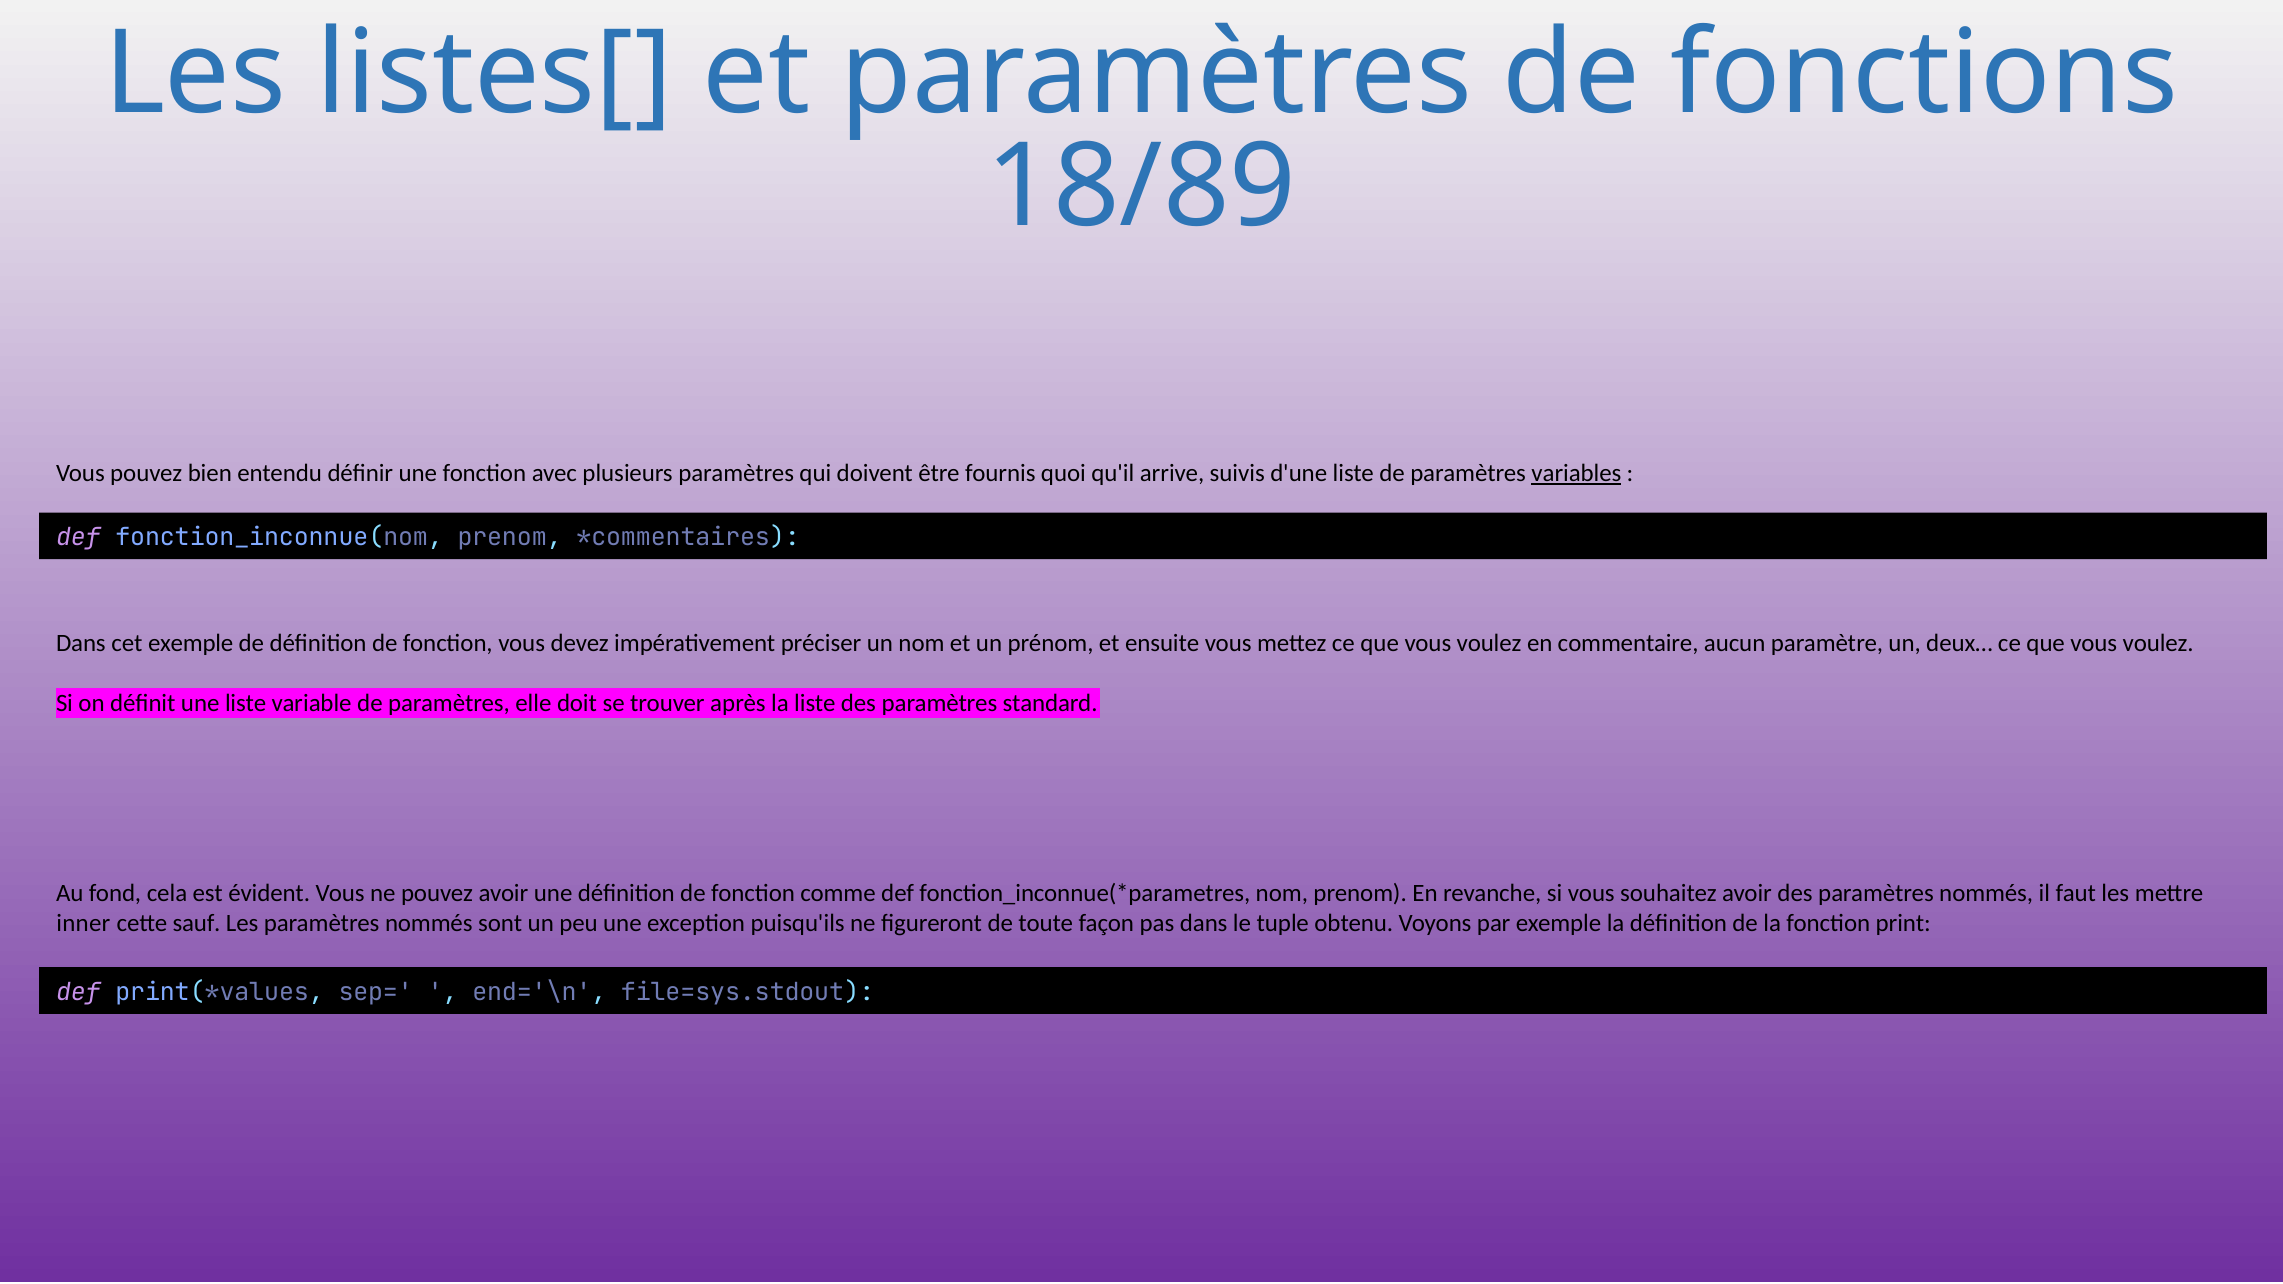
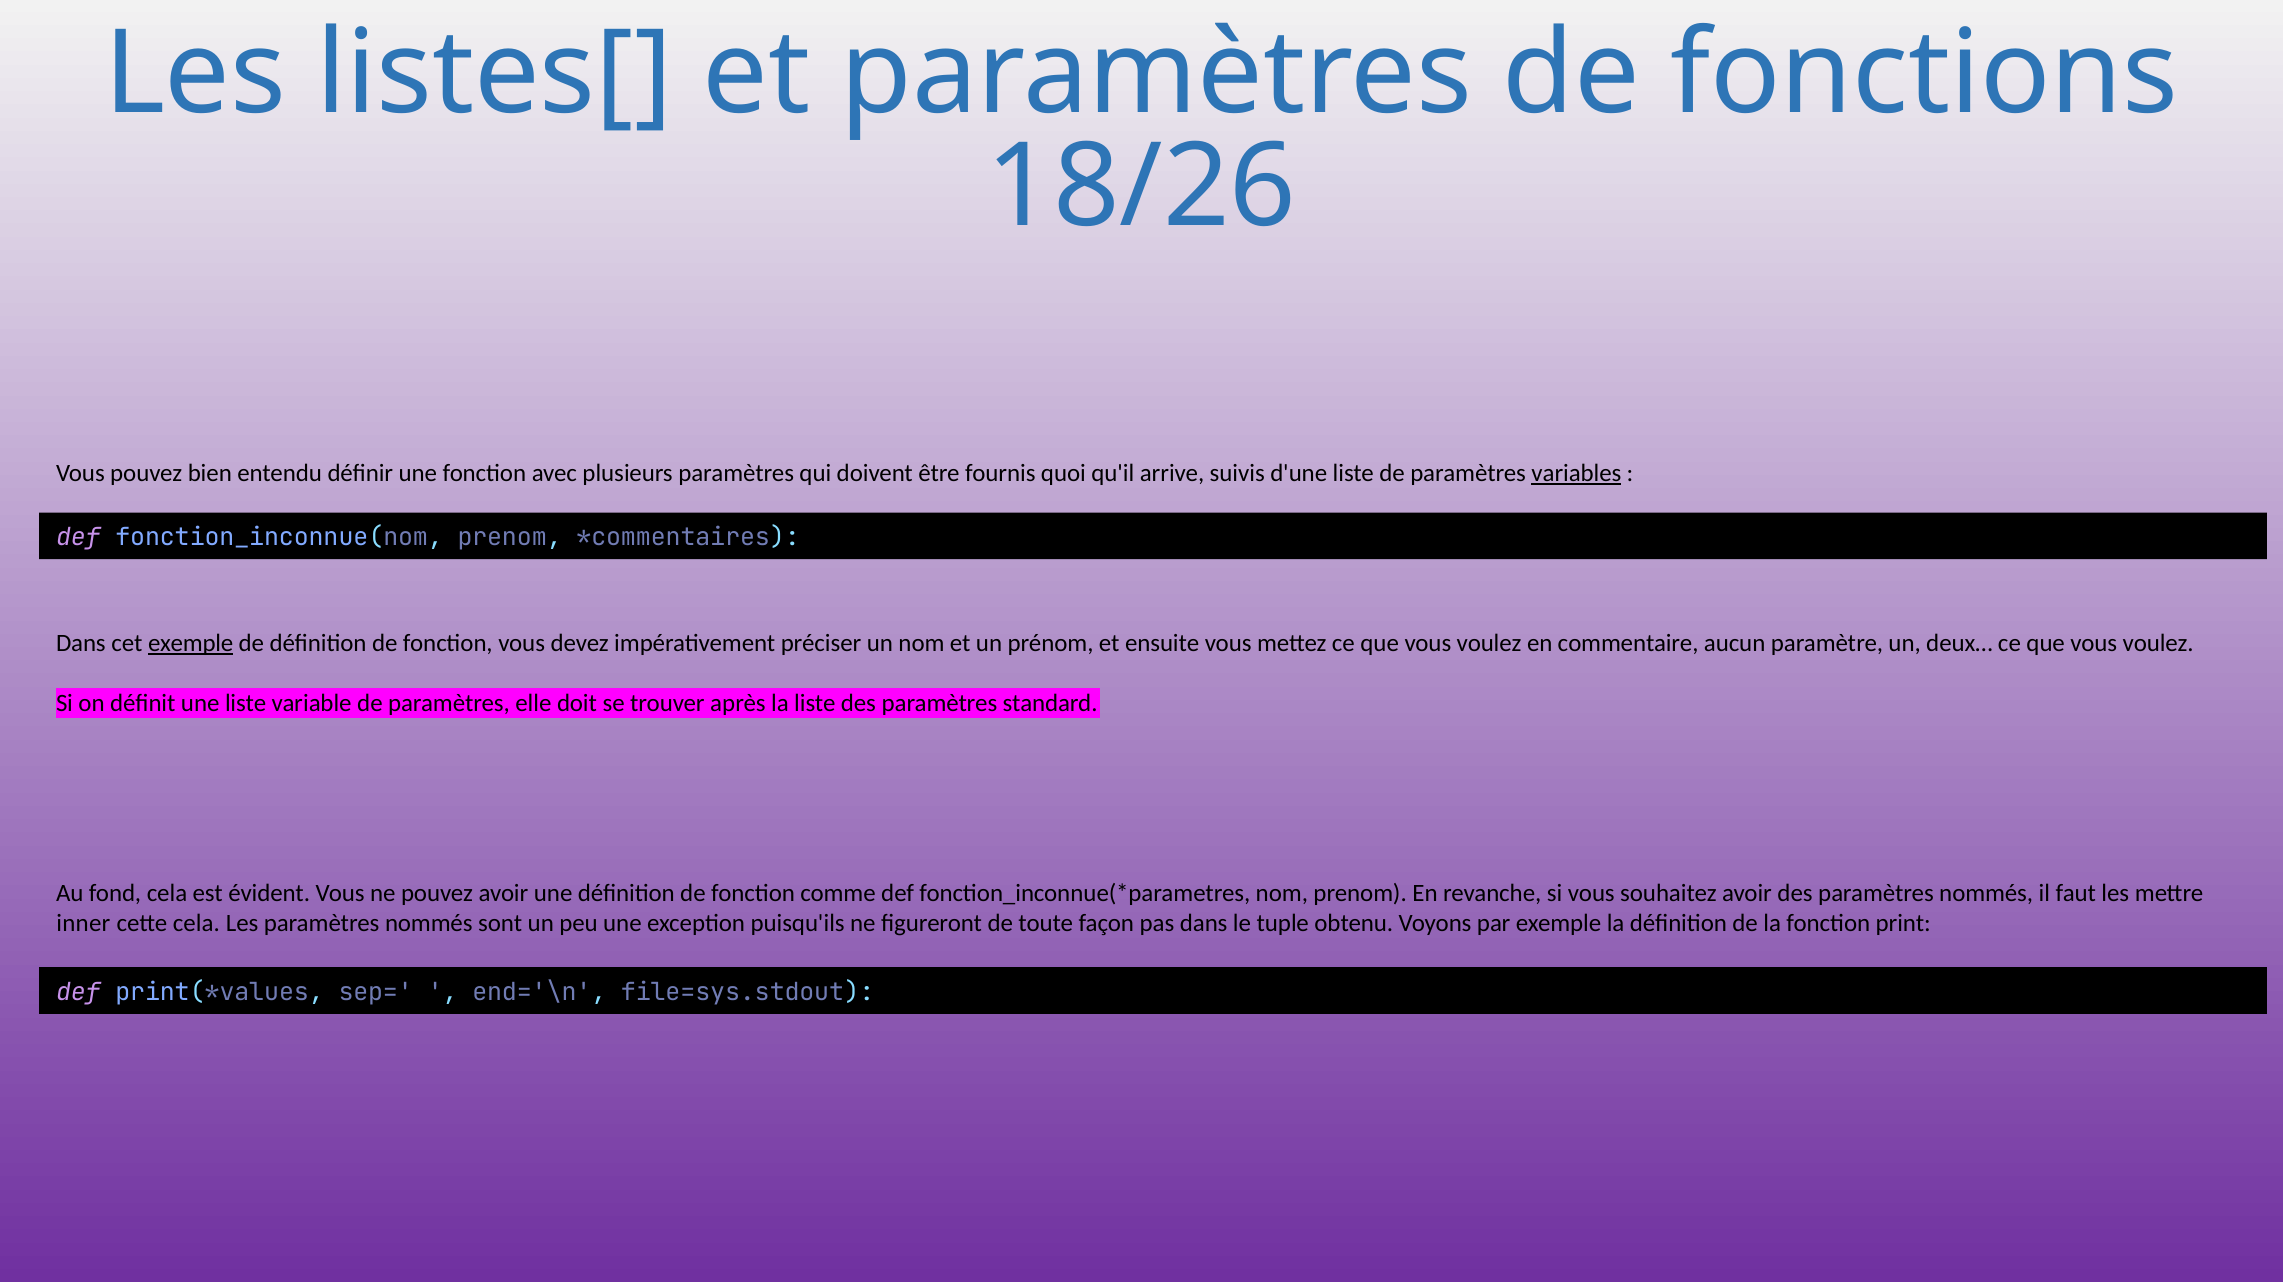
18/89: 18/89 -> 18/26 (1142, 187)
exemple underline: none -> present (191, 643)
cette sauf: sauf -> cela (196, 923)
